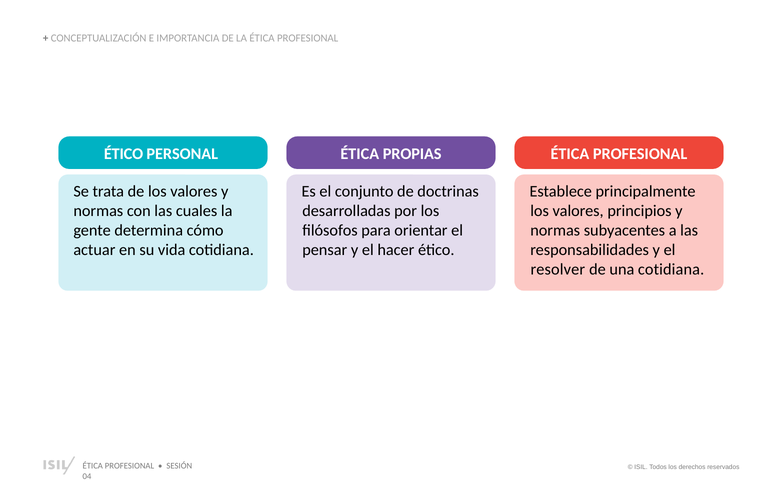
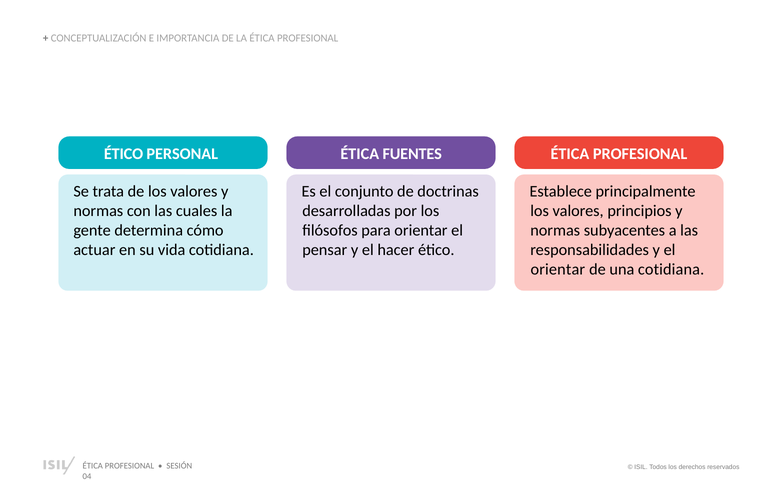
PROPIAS: PROPIAS -> FUENTES (412, 154)
resolver: resolver -> orientar (558, 269)
